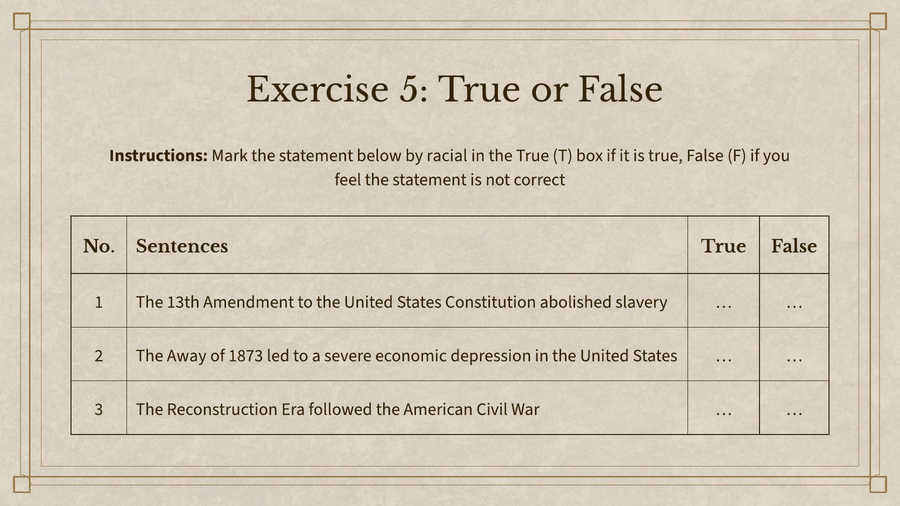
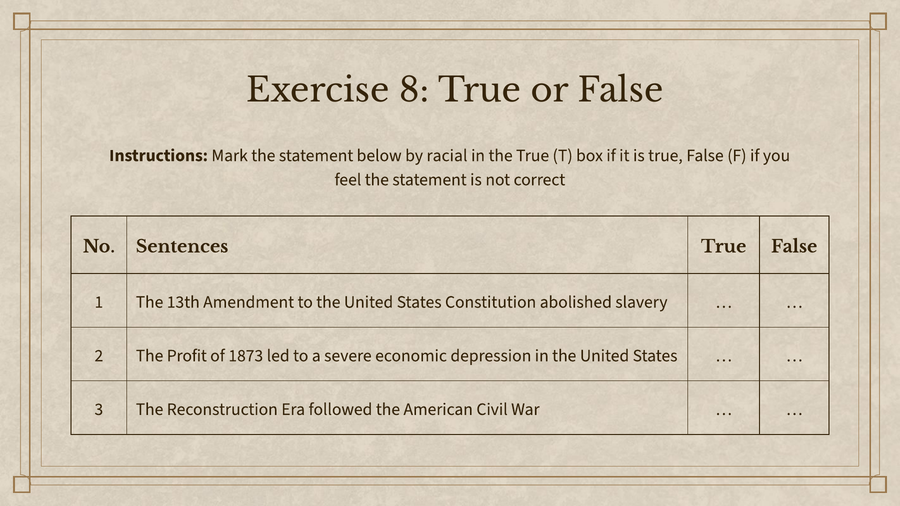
5: 5 -> 8 (414, 90)
Away: Away -> Profit (187, 356)
